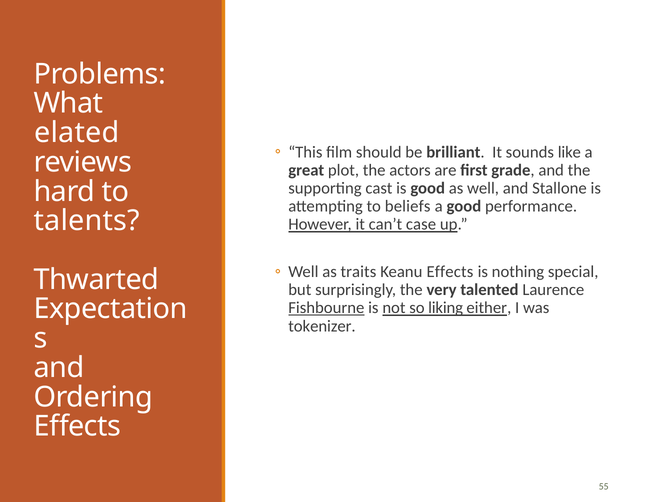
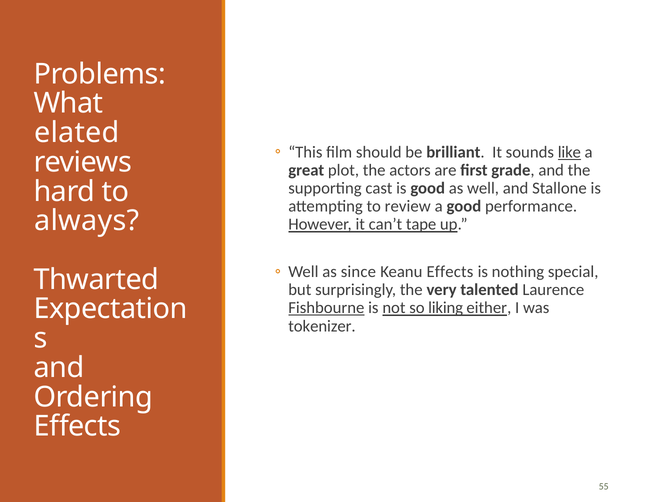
like underline: none -> present (569, 152)
beliefs: beliefs -> review (408, 206)
talents: talents -> always (87, 221)
case: case -> tape (421, 224)
traits: traits -> since (358, 272)
